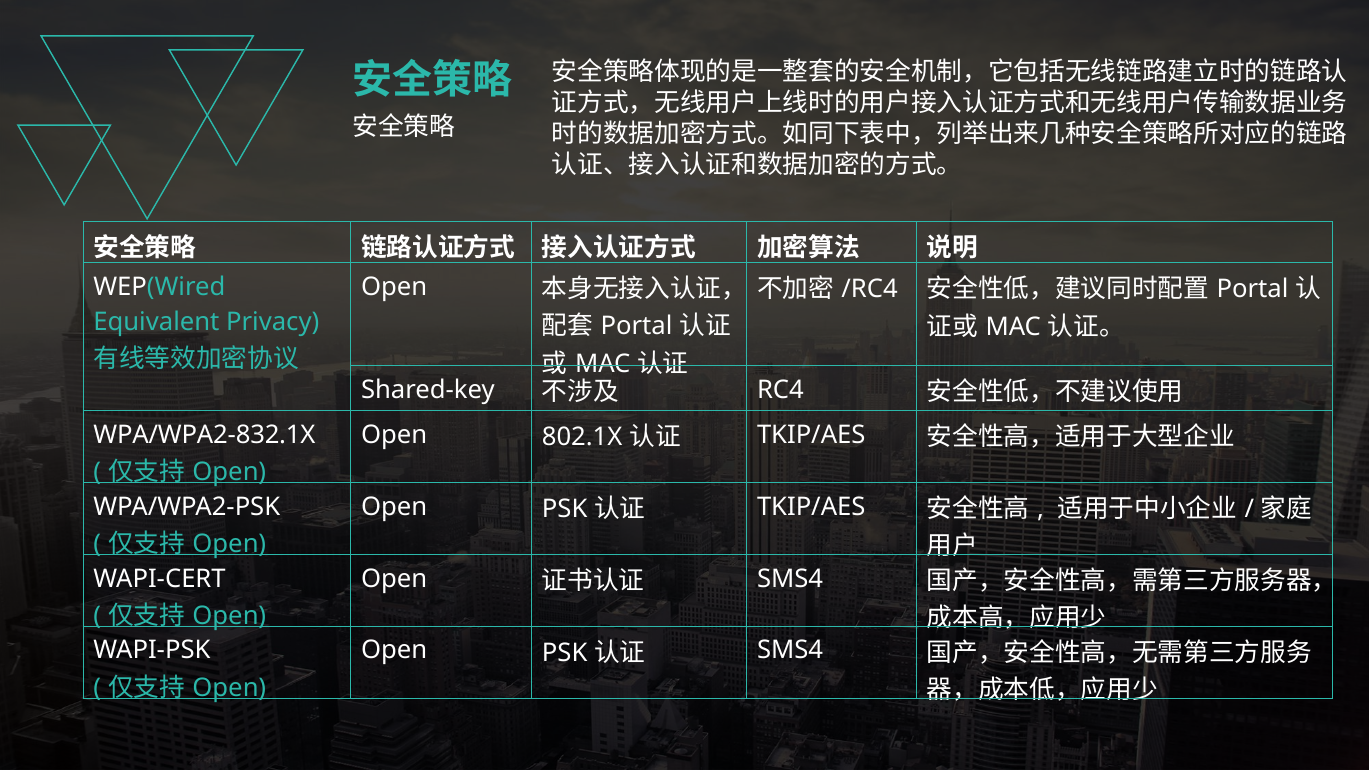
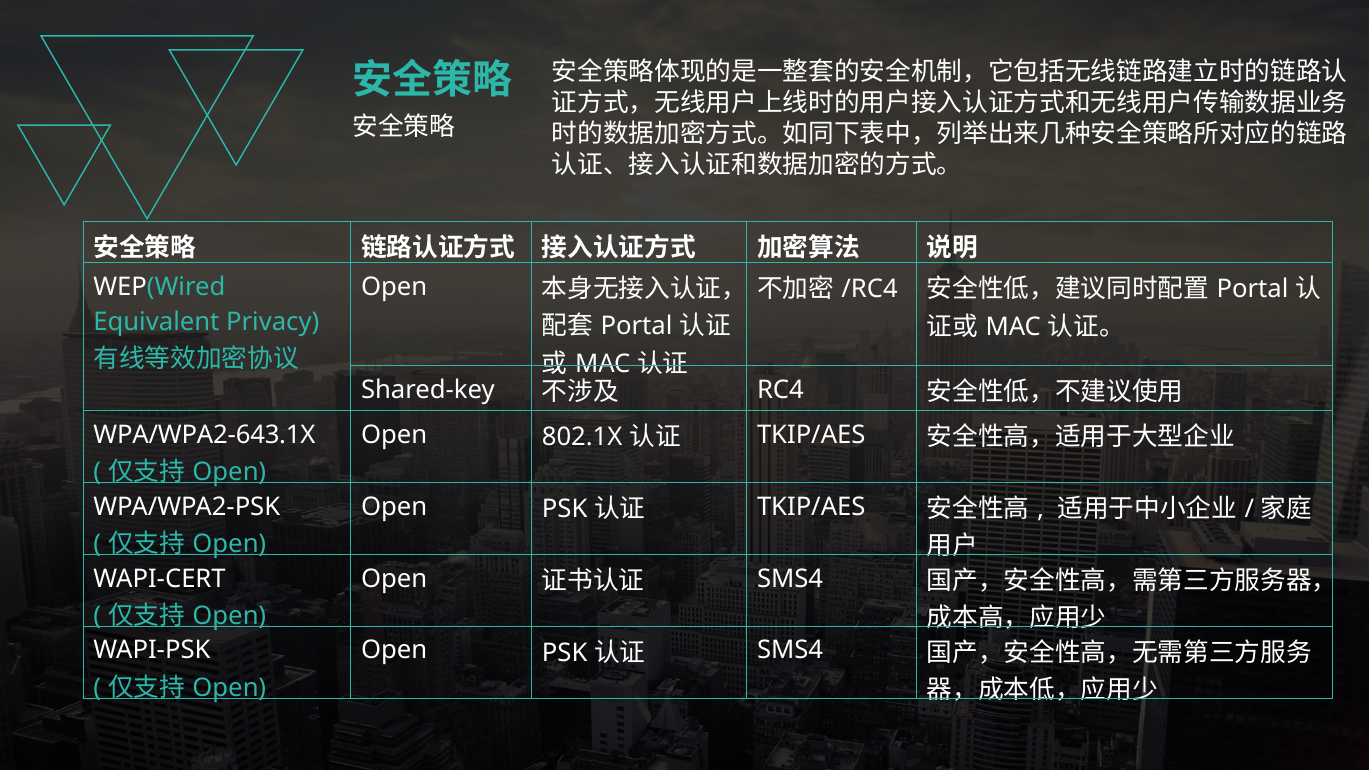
WPA/WPA2-832.1X: WPA/WPA2-832.1X -> WPA/WPA2-643.1X (204, 435)
